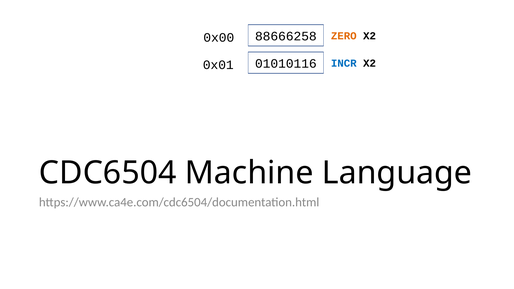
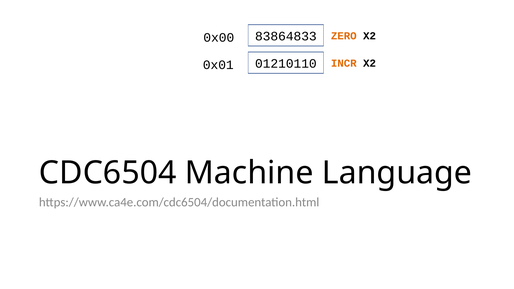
88666258: 88666258 -> 83864833 (286, 36)
01010116: 01010116 -> 01210110 (286, 64)
INCR colour: blue -> orange (344, 63)
